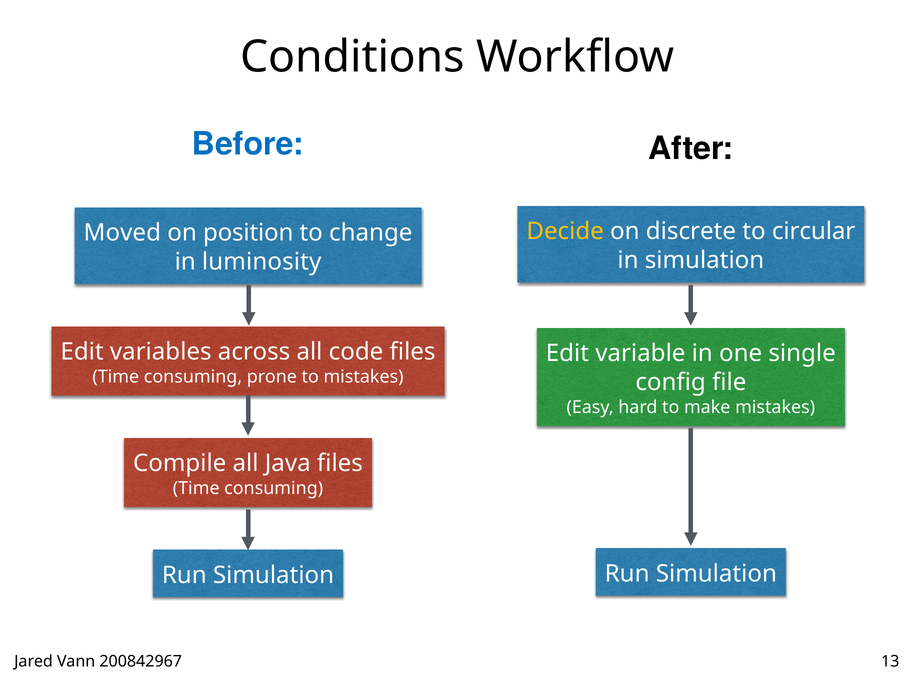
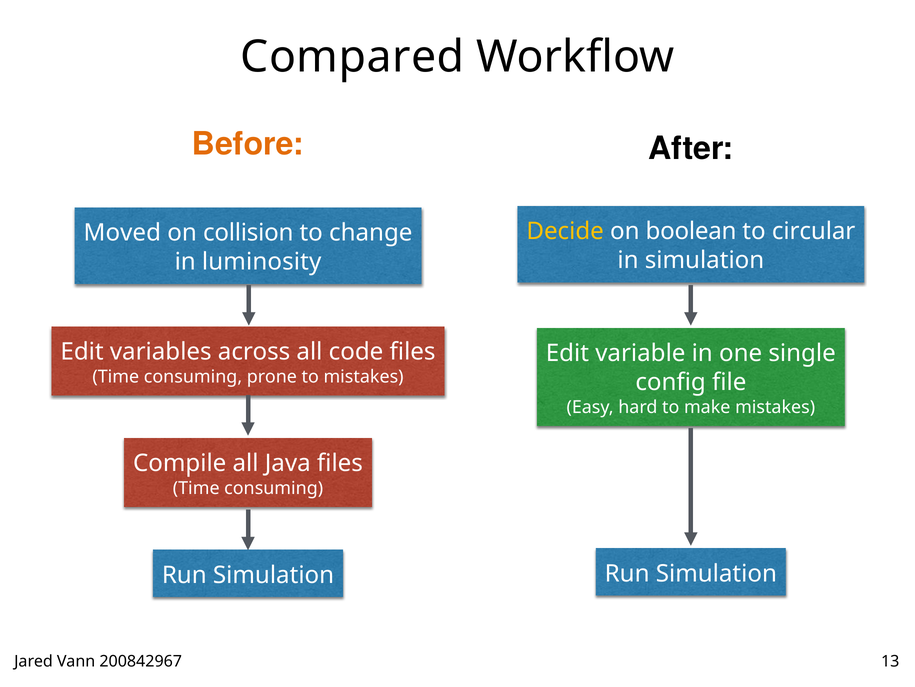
Conditions: Conditions -> Compared (352, 57)
Before colour: blue -> orange (248, 144)
discrete: discrete -> boolean (691, 231)
position: position -> collision (248, 233)
